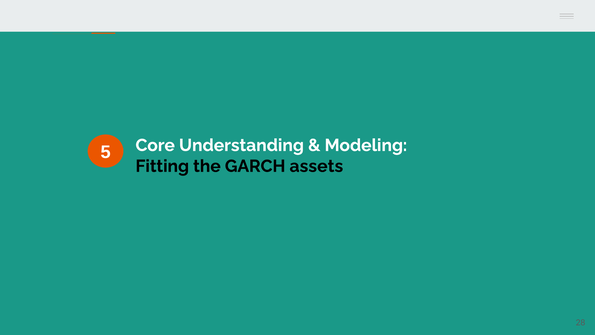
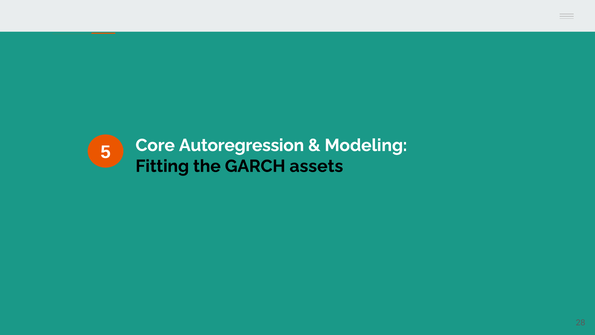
Understanding: Understanding -> Autoregression (242, 145)
